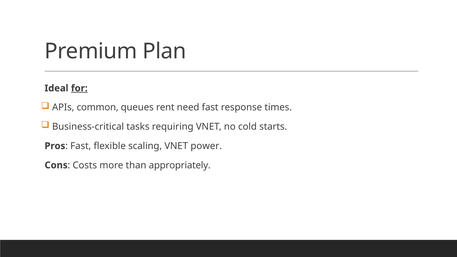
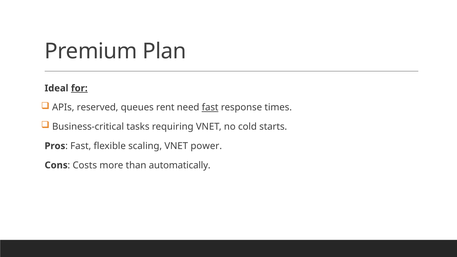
common: common -> reserved (98, 108)
fast underline: none -> present (210, 108)
appropriately: appropriately -> automatically (180, 165)
